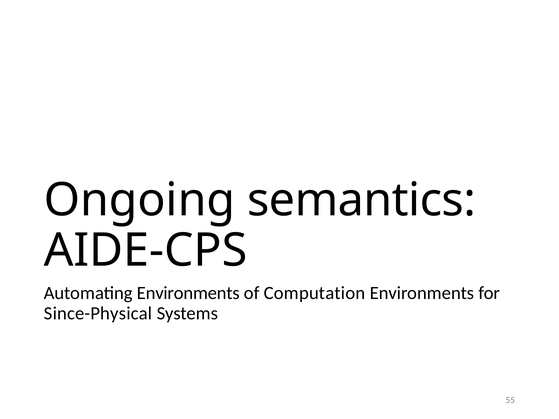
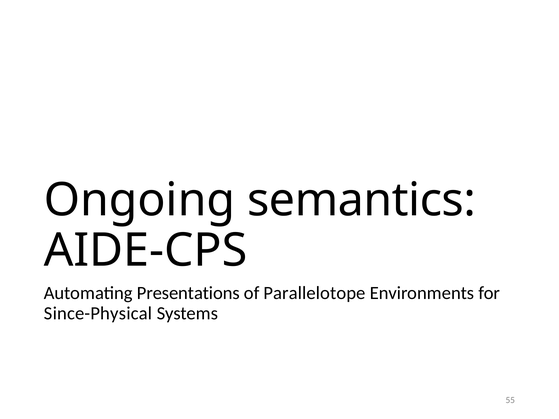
Automating Environments: Environments -> Presentations (188, 293)
Computation: Computation -> Parallelotope (315, 293)
